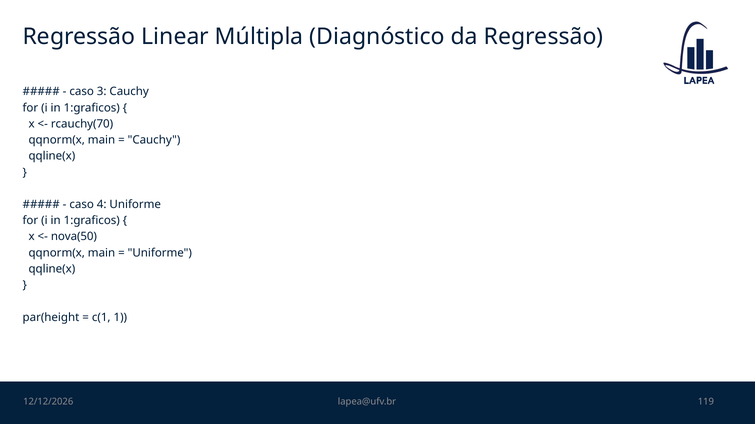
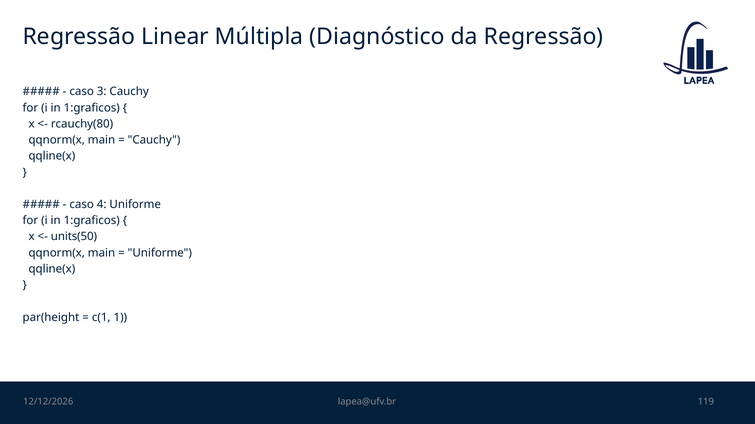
rcauchy(70: rcauchy(70 -> rcauchy(80 (82, 124)
nova(50: nova(50 -> units(50 (74, 237)
